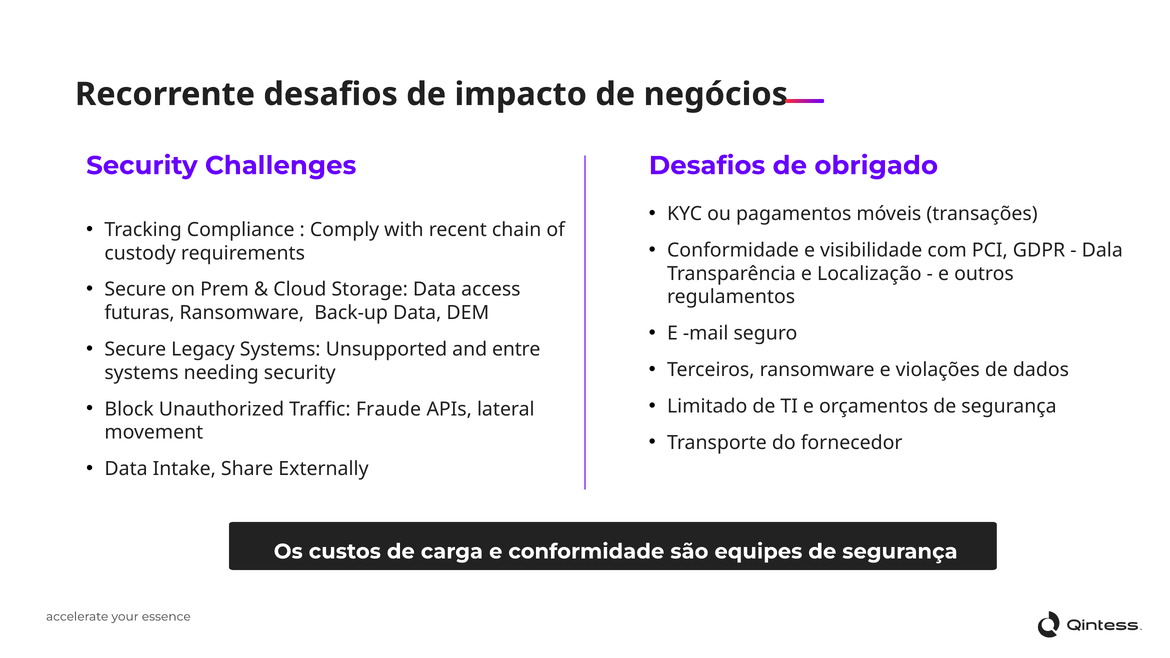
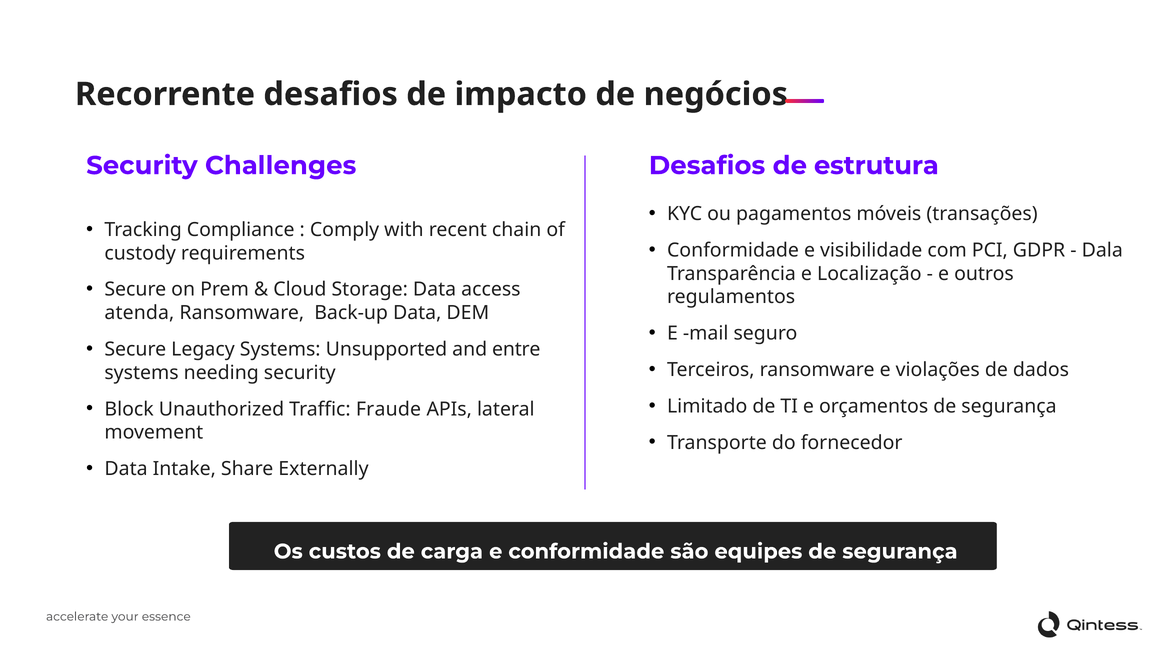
obrigado: obrigado -> estrutura (876, 166)
futuras: futuras -> atenda (139, 313)
